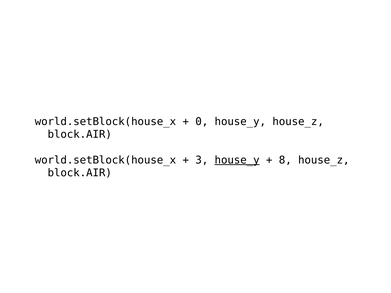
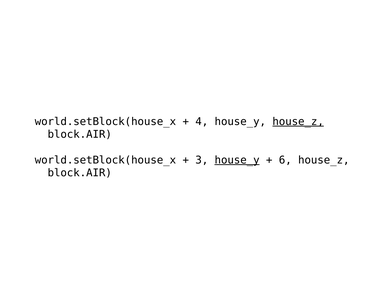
0: 0 -> 4 (202, 122)
house_z underline: none -> present (298, 122)
8: 8 -> 6 (285, 160)
